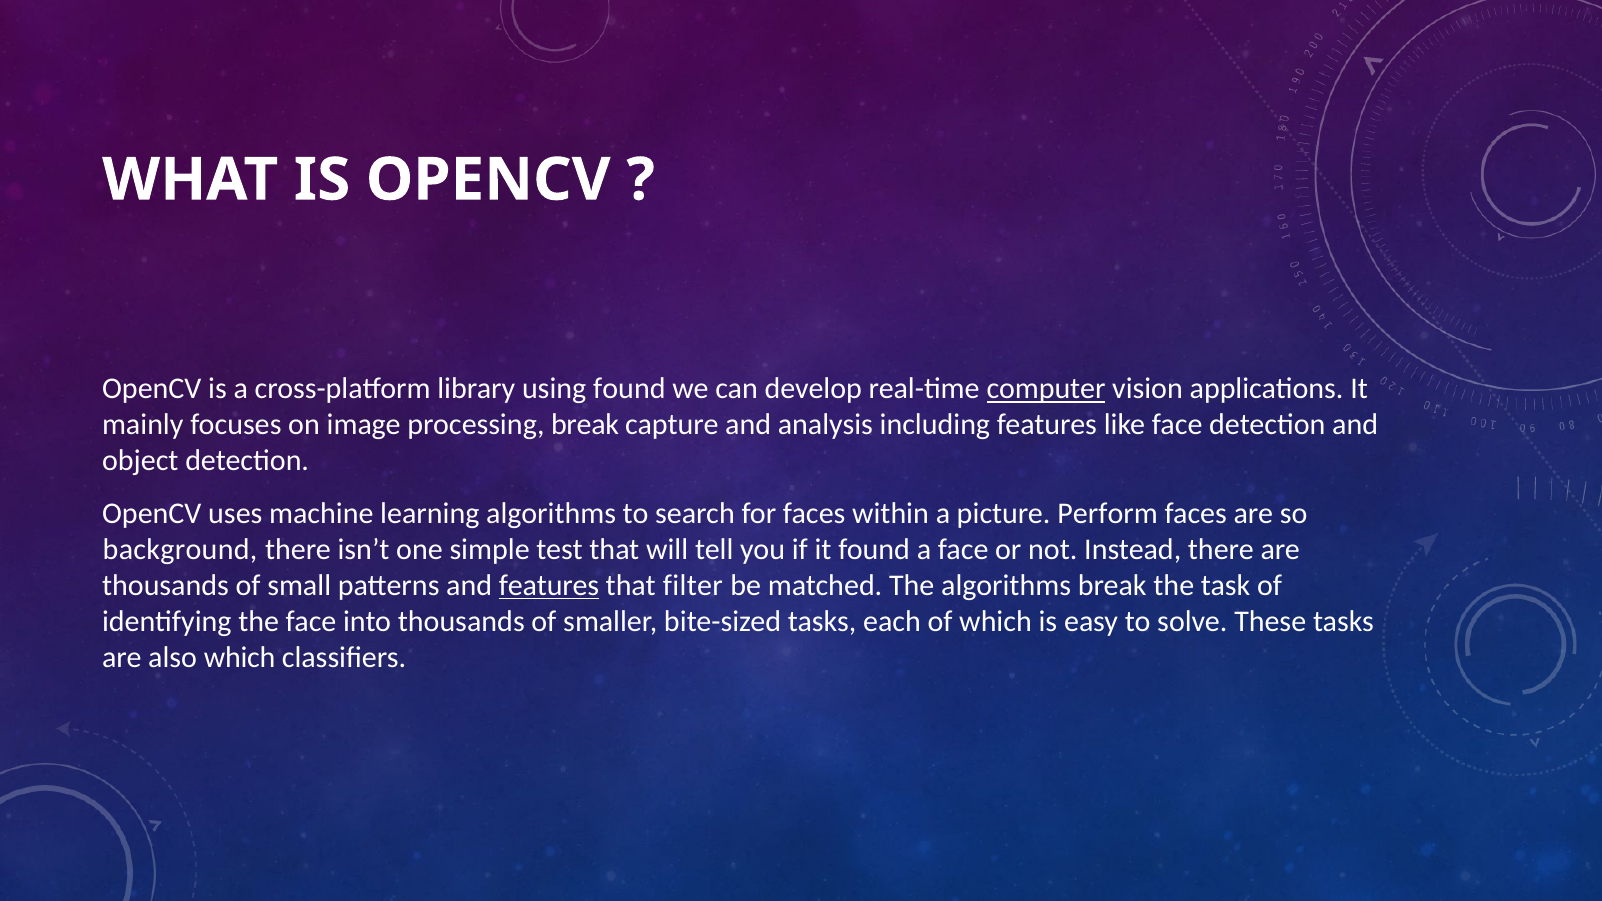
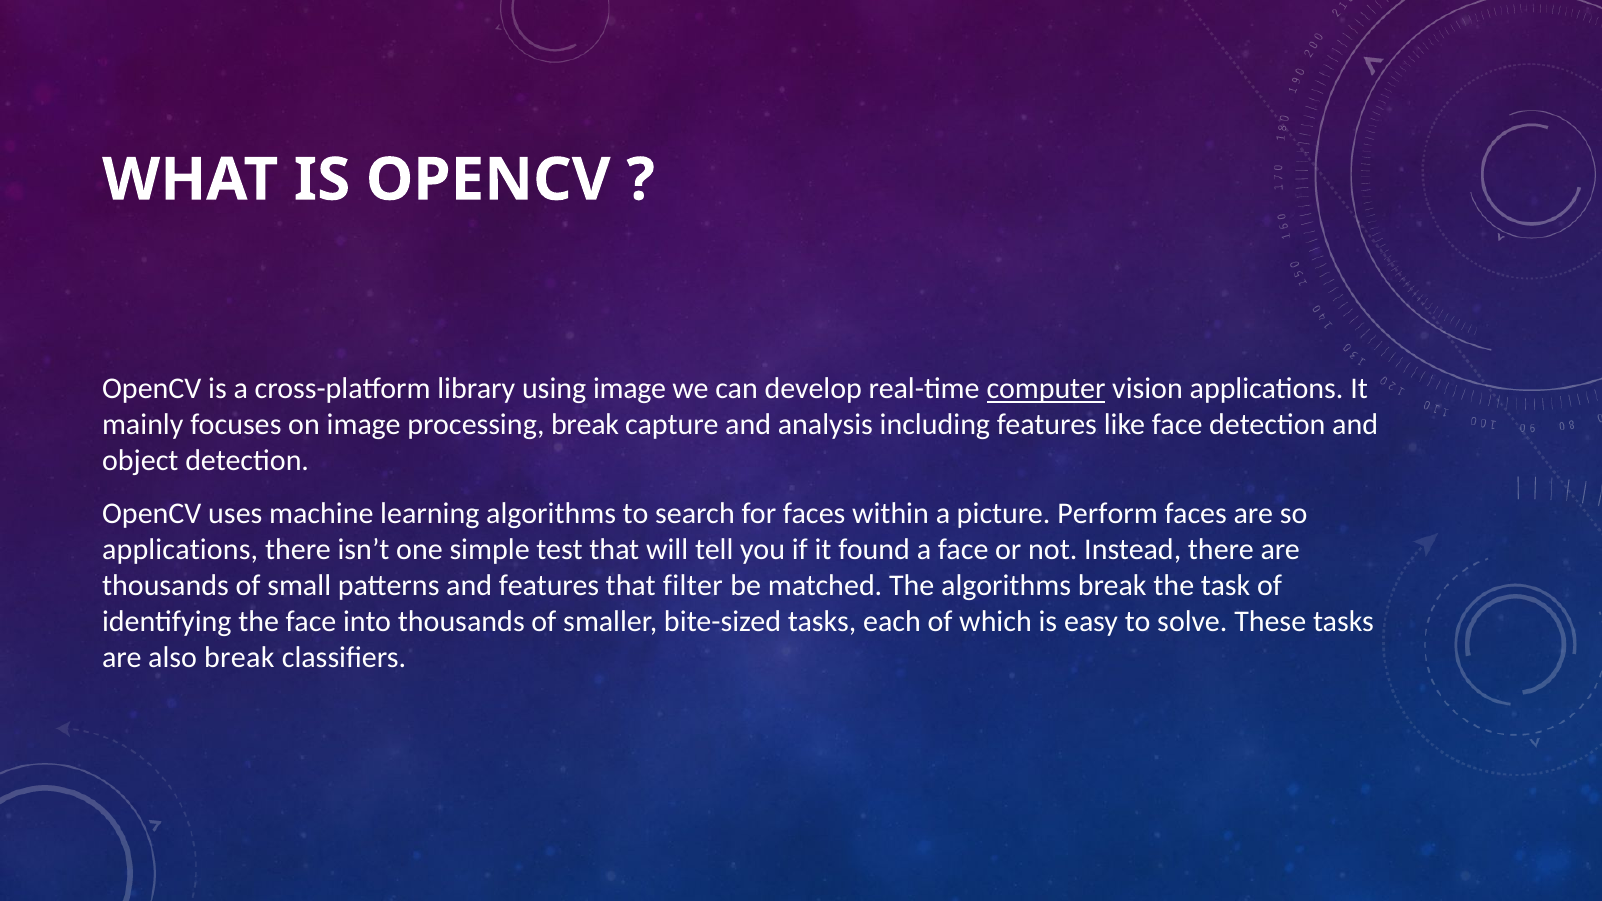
using found: found -> image (630, 389)
background: background -> applications (180, 550)
features underline: present -> none (549, 586)
also which: which -> break (239, 658)
